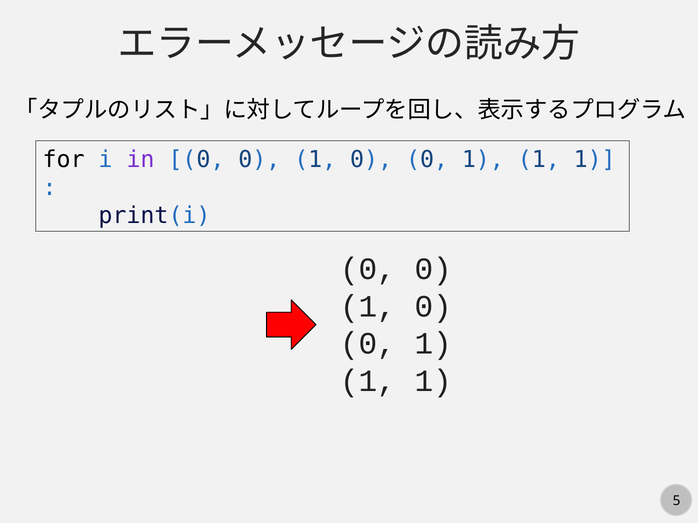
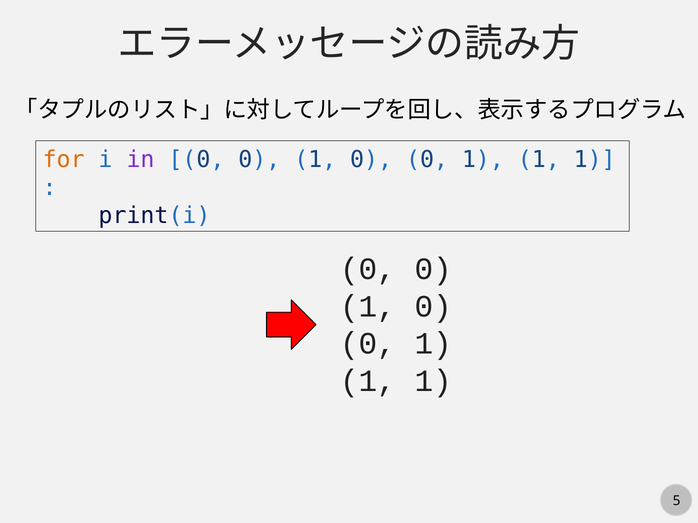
for colour: black -> orange (64, 160)
